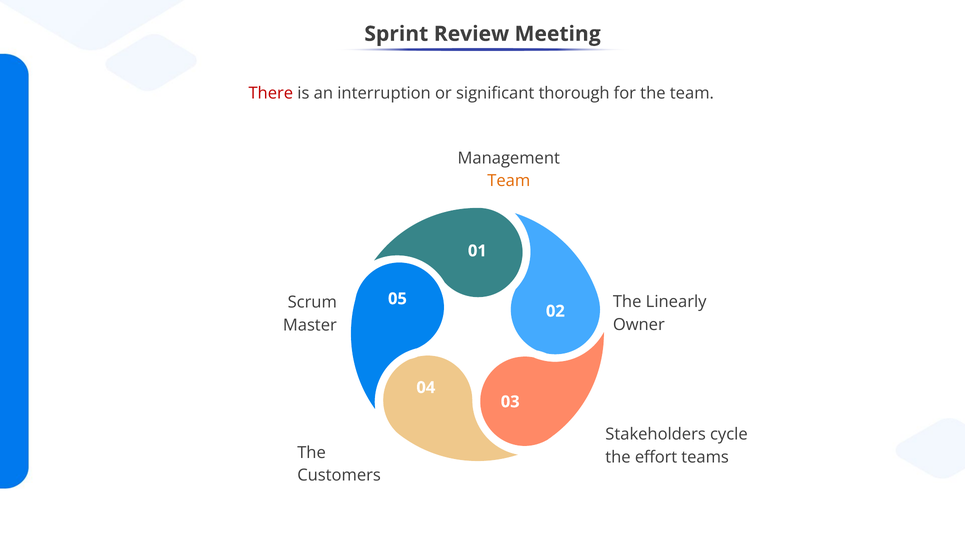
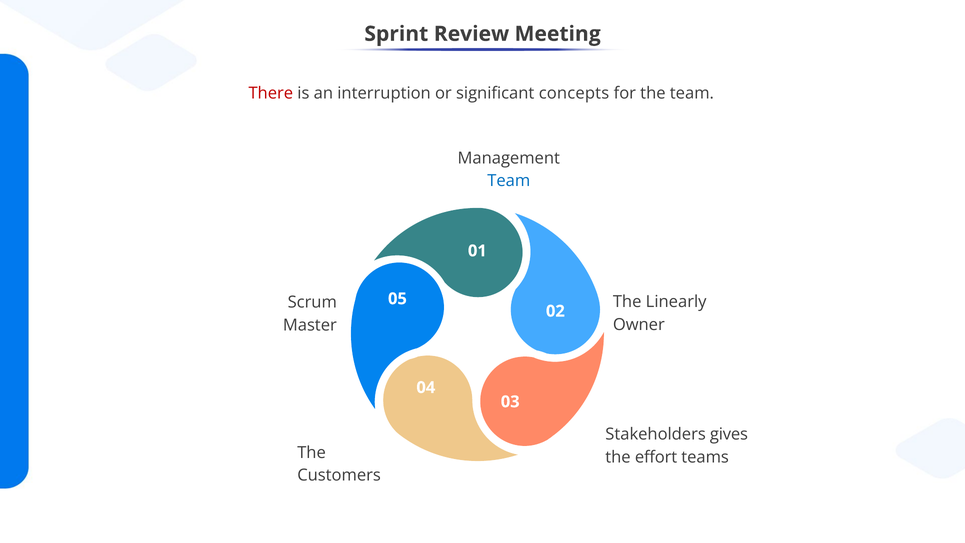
thorough: thorough -> concepts (574, 93)
Team colour: orange -> blue (509, 181)
cycle: cycle -> gives (729, 434)
